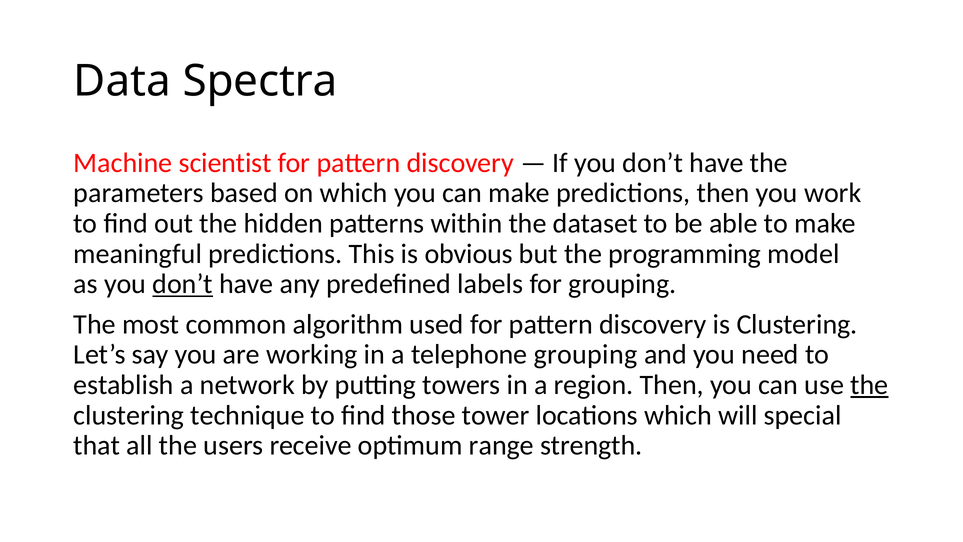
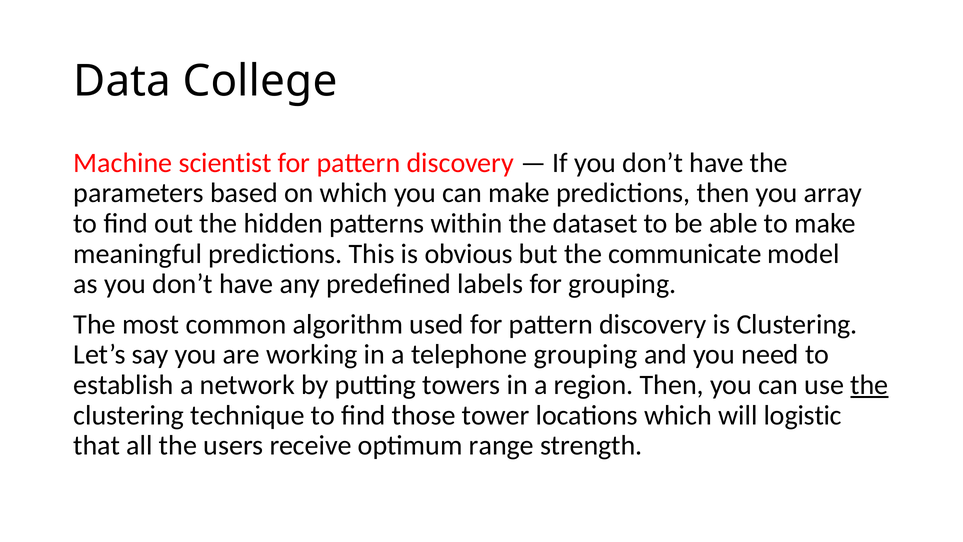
Spectra: Spectra -> College (260, 81)
work: work -> array (833, 193)
programming: programming -> communicate (685, 254)
don’t underline: present -> none (183, 284)
special: special -> logistic (803, 415)
